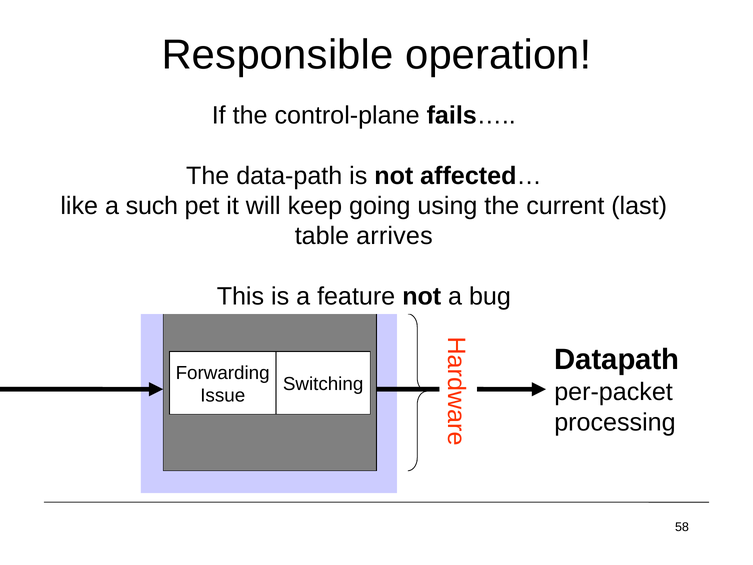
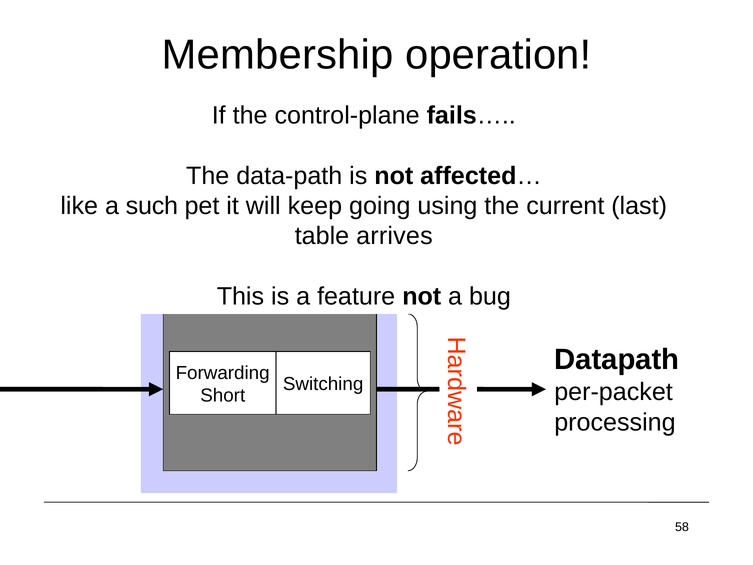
Responsible: Responsible -> Membership (278, 55)
Issue: Issue -> Short (223, 395)
